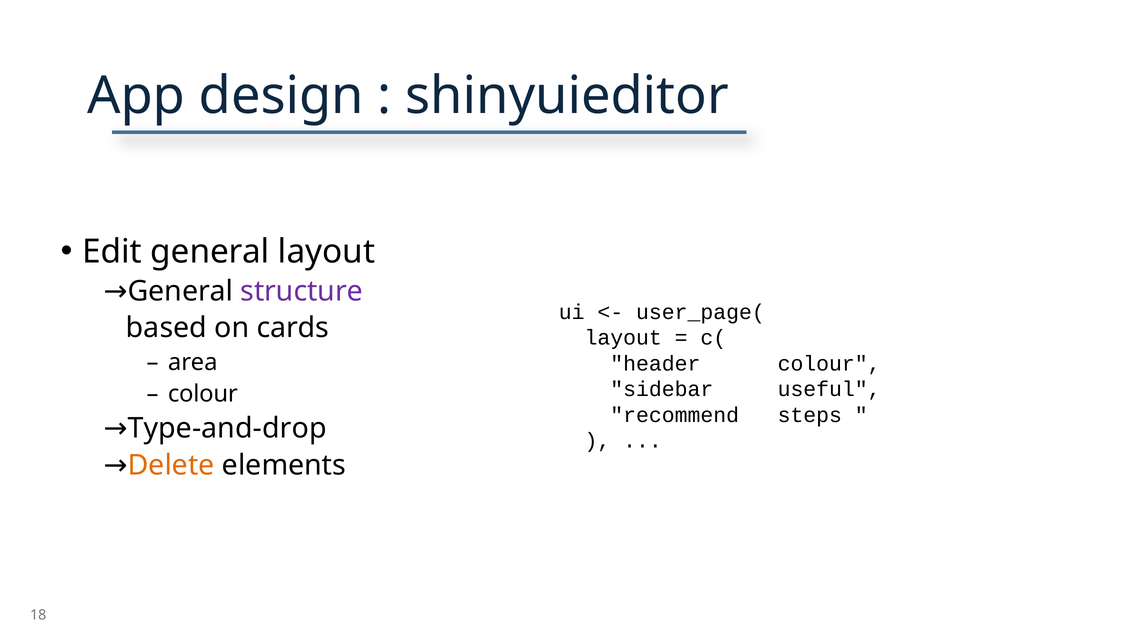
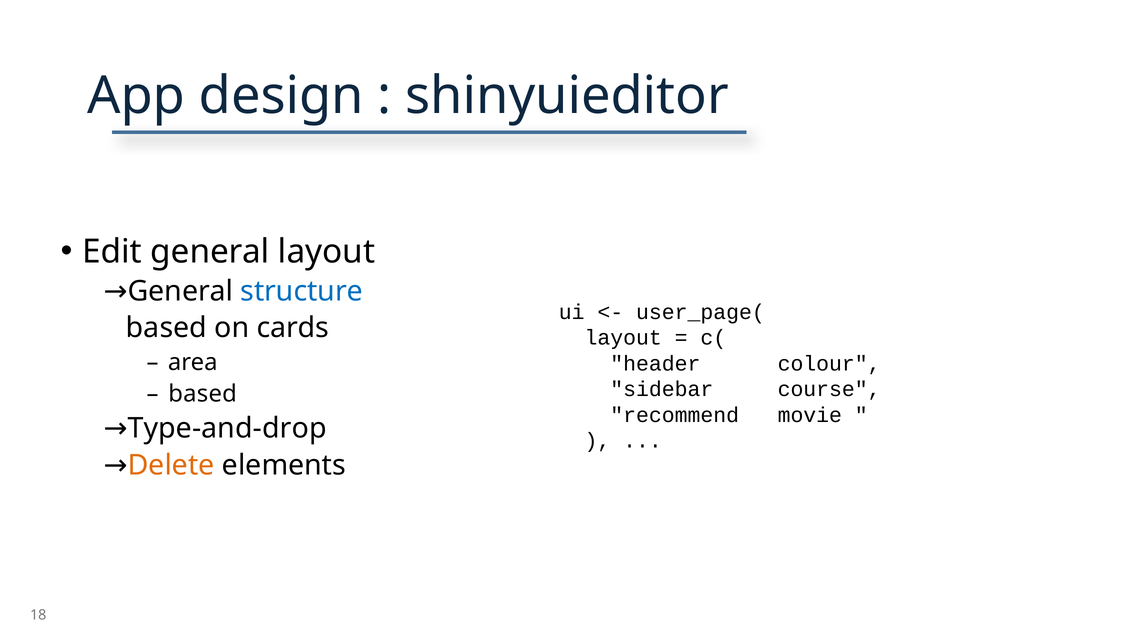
structure colour: purple -> blue (302, 291)
useful: useful -> course (829, 389)
colour: colour -> based (203, 394)
steps: steps -> movie (810, 415)
